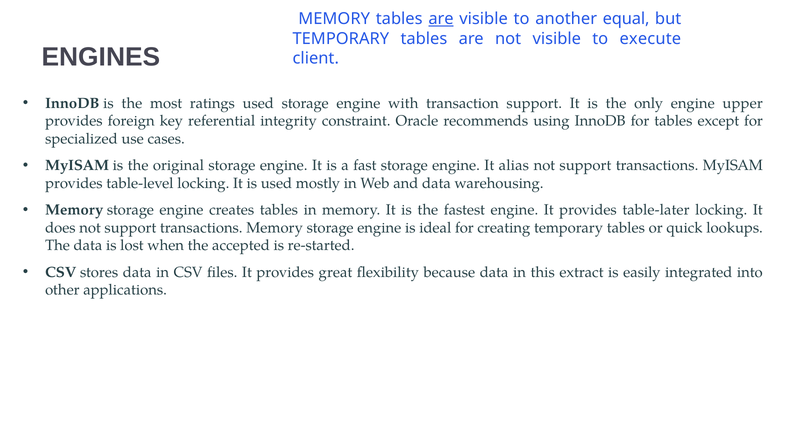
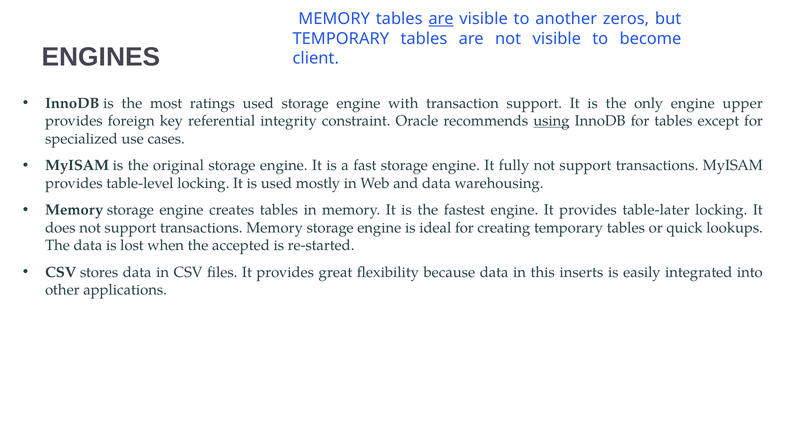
equal: equal -> zeros (626, 19)
execute: execute -> become (650, 39)
using underline: none -> present (551, 121)
alias: alias -> fully (514, 165)
extract: extract -> inserts (581, 272)
